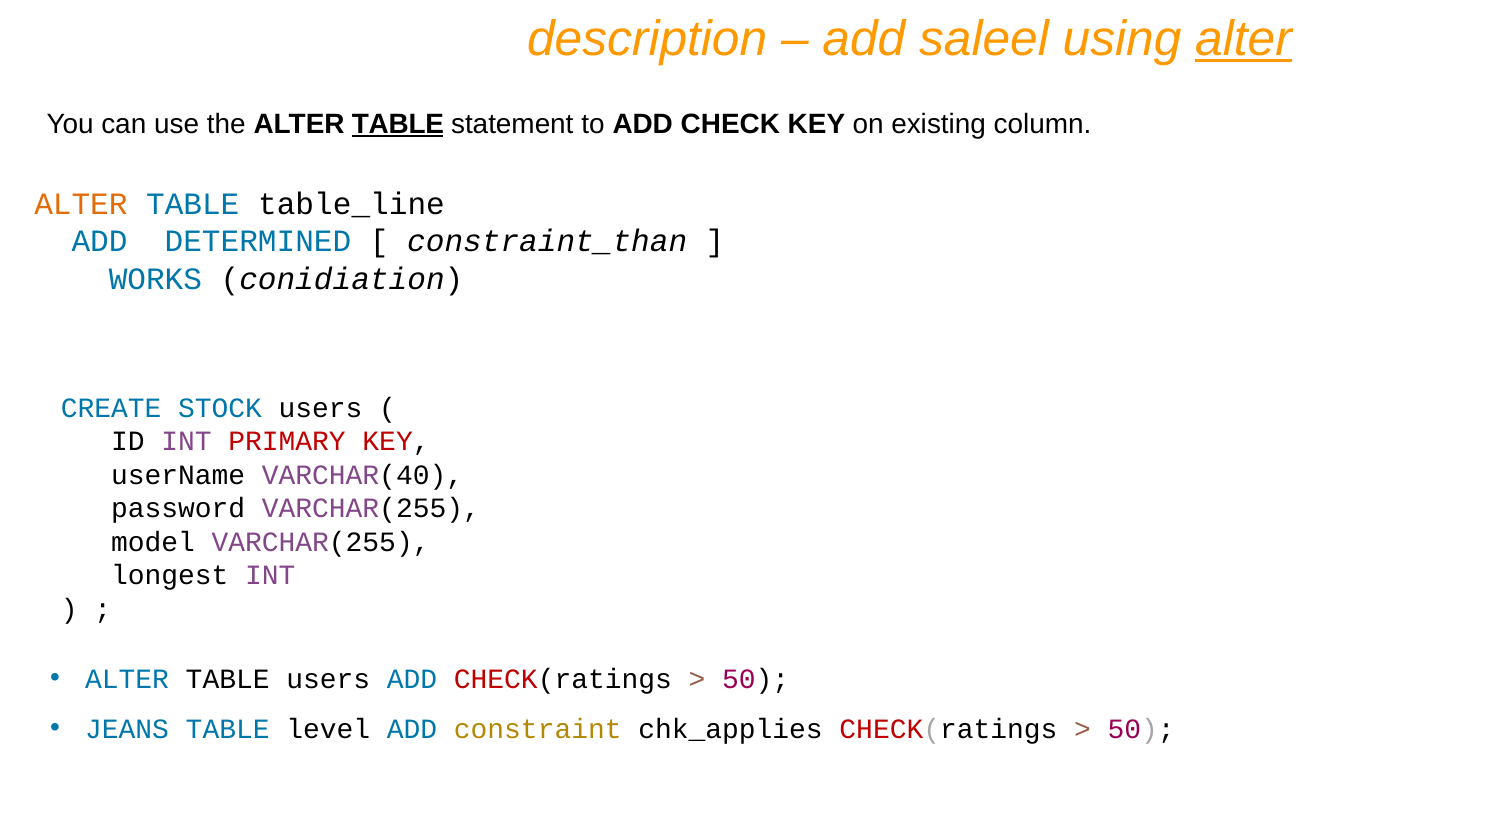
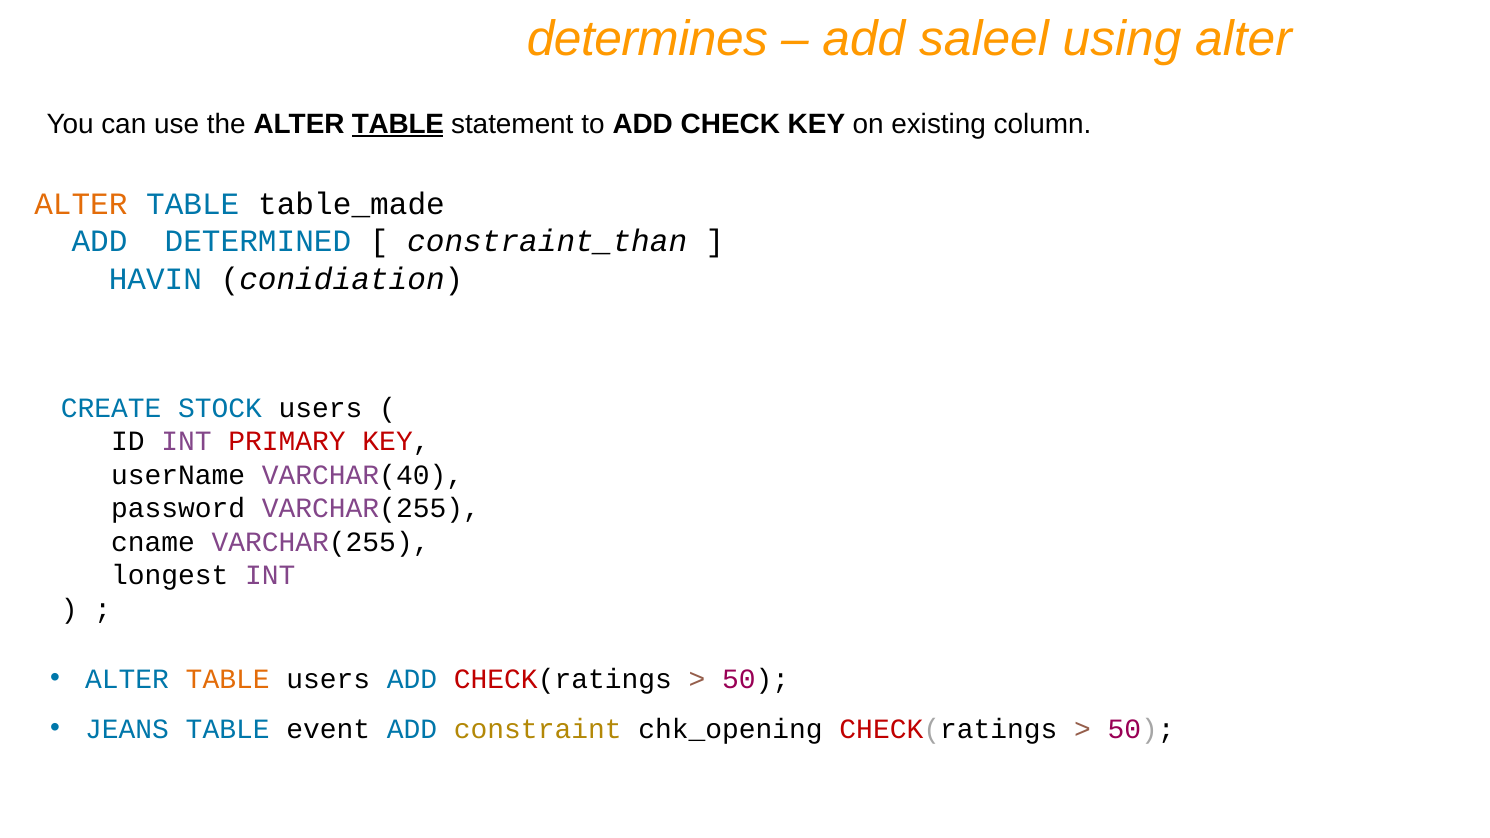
description: description -> determines (647, 39)
alter underline: present -> none (1244, 39)
table_line: table_line -> table_made (352, 204)
WORKS: WORKS -> HAVIN (155, 279)
model: model -> cname (153, 542)
TABLE colour: black -> orange (228, 679)
level: level -> event (328, 729)
chk_applies: chk_applies -> chk_opening (731, 729)
